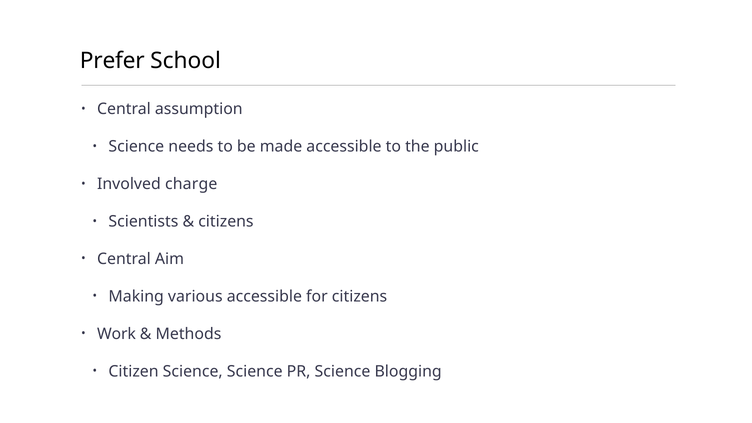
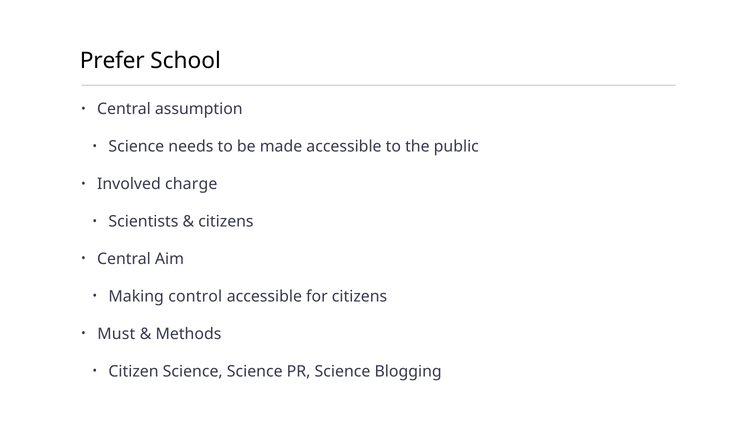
various: various -> control (195, 296)
Work: Work -> Must (116, 334)
